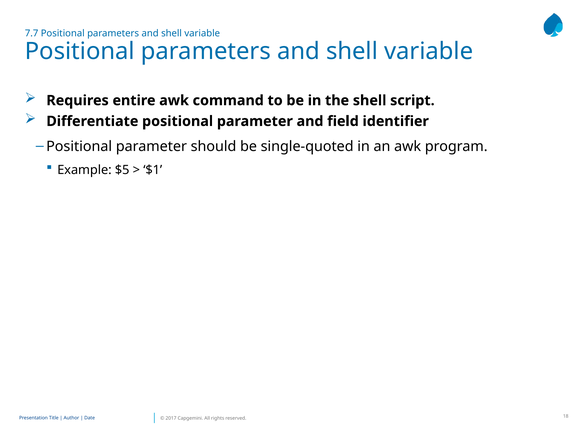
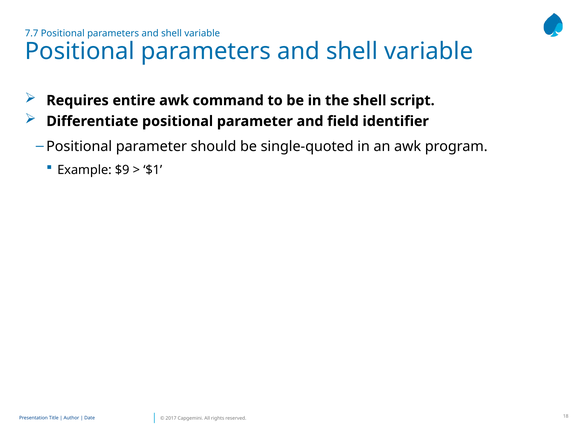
$5: $5 -> $9 (122, 170)
